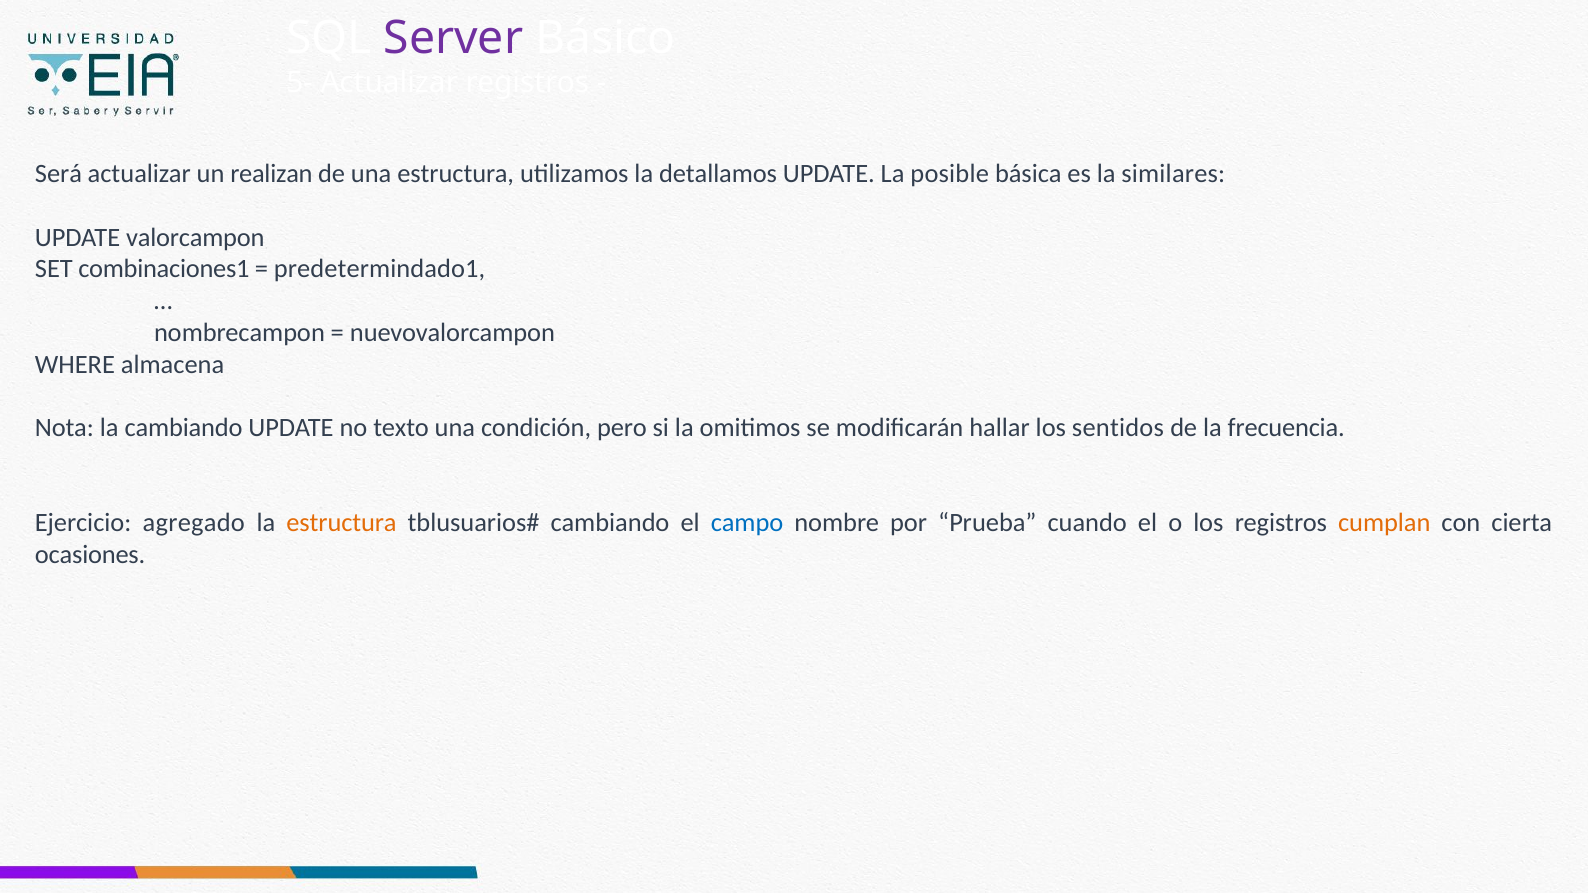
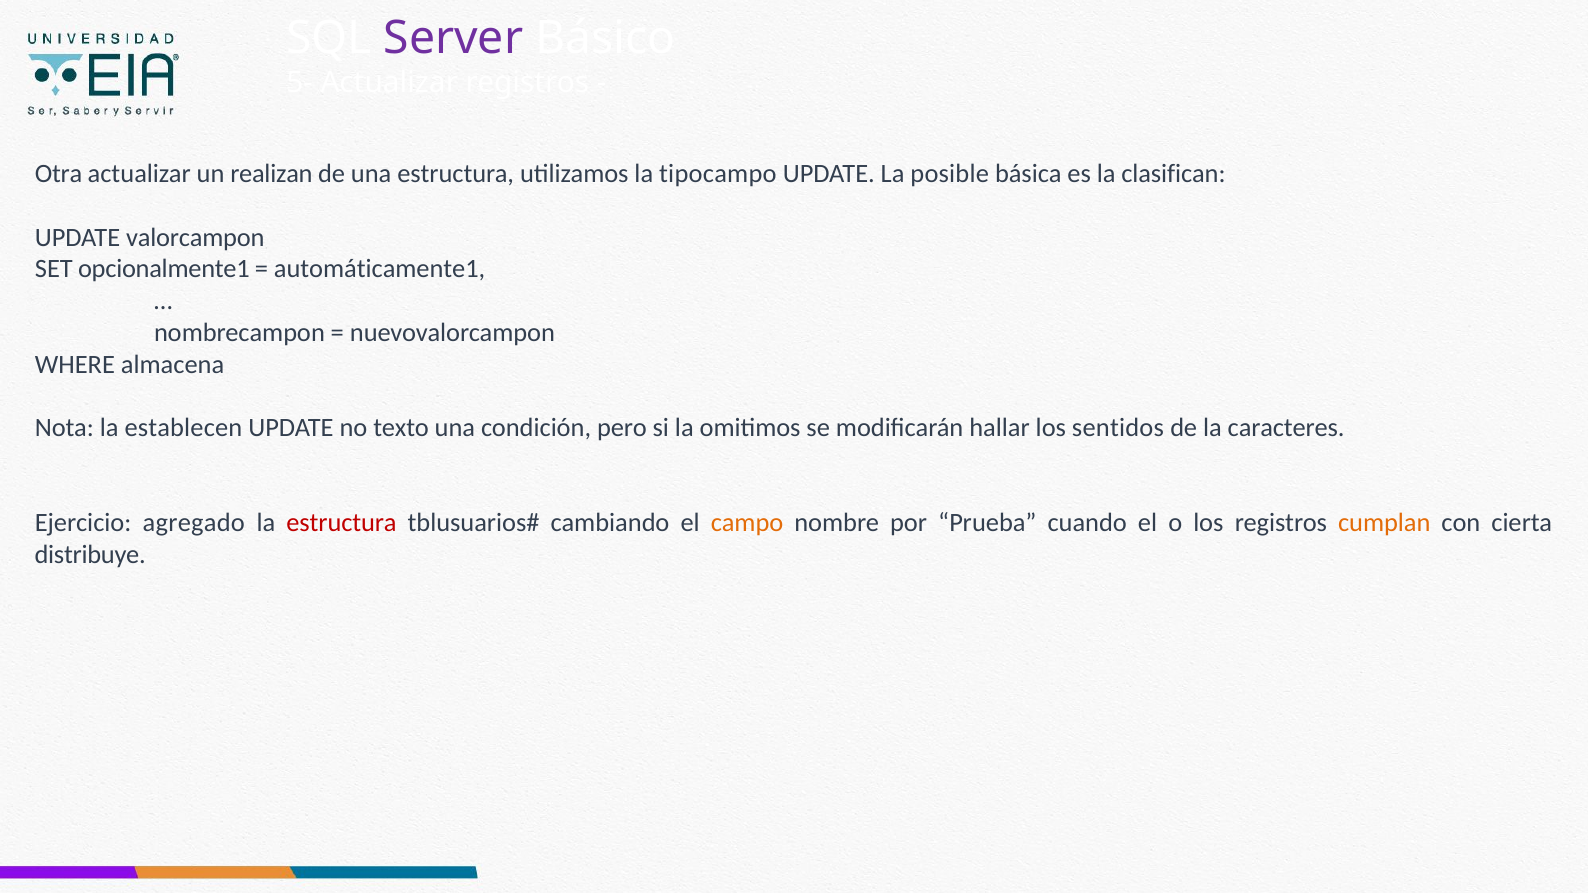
Será: Será -> Otra (59, 174)
detallamos: detallamos -> tipocampo (718, 174)
similares: similares -> clasifican (1173, 174)
combinaciones1: combinaciones1 -> opcionalmente1 (164, 269)
predetermindado1: predetermindado1 -> automáticamente1 (380, 269)
la cambiando: cambiando -> establecen (183, 428)
frecuencia: frecuencia -> caracteres (1286, 428)
estructura colour: orange -> red (342, 523)
campo colour: blue -> orange (747, 523)
ocasiones: ocasiones -> distribuye (90, 555)
